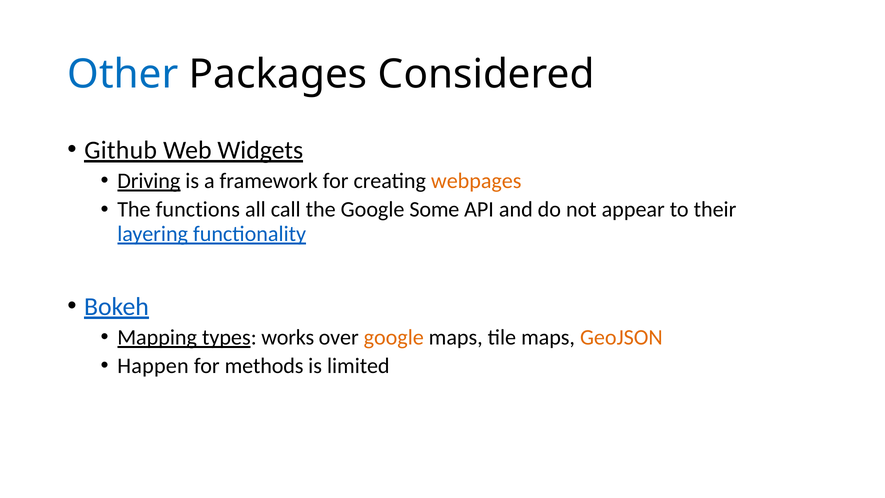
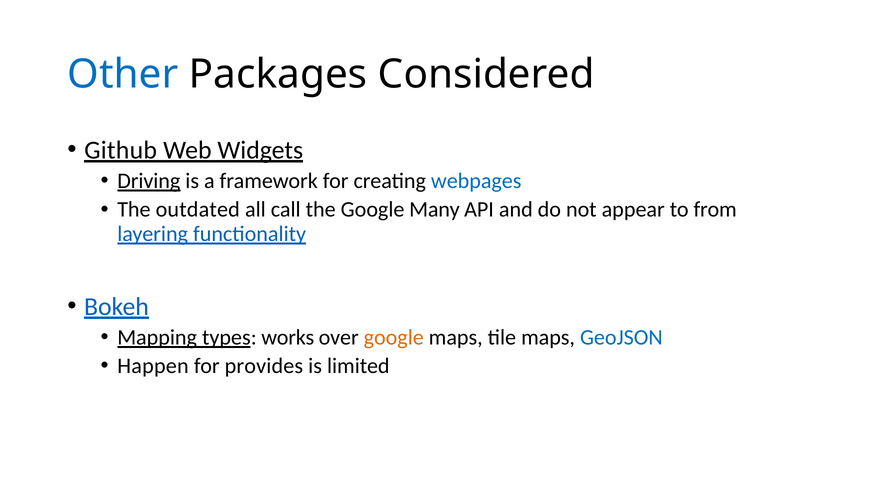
webpages colour: orange -> blue (476, 181)
functions: functions -> outdated (198, 210)
Some: Some -> Many (434, 210)
their: their -> from (715, 210)
GeoJSON colour: orange -> blue (621, 337)
methods: methods -> provides (264, 366)
